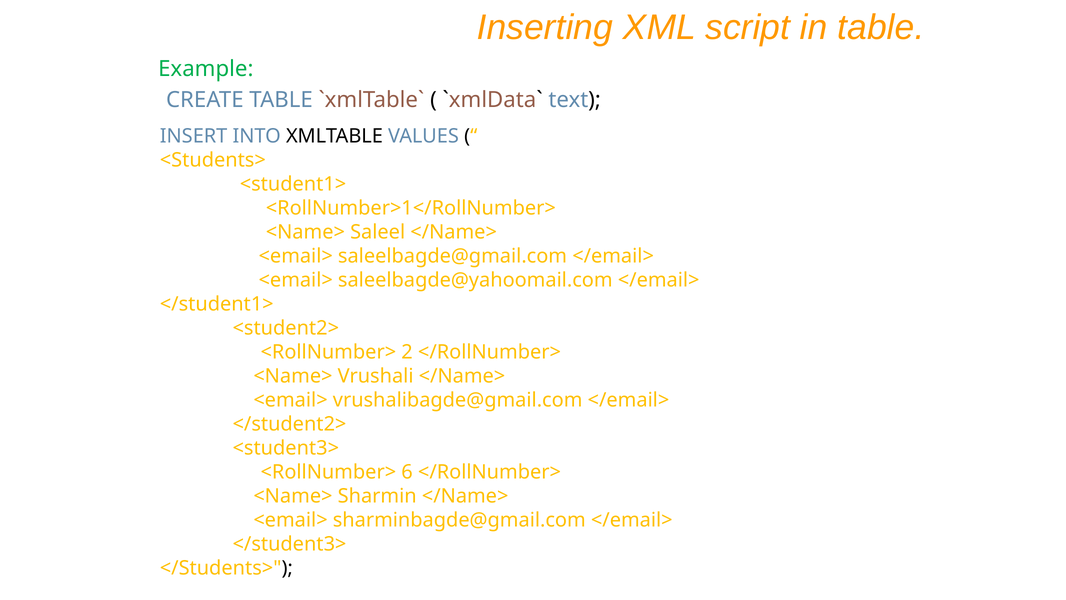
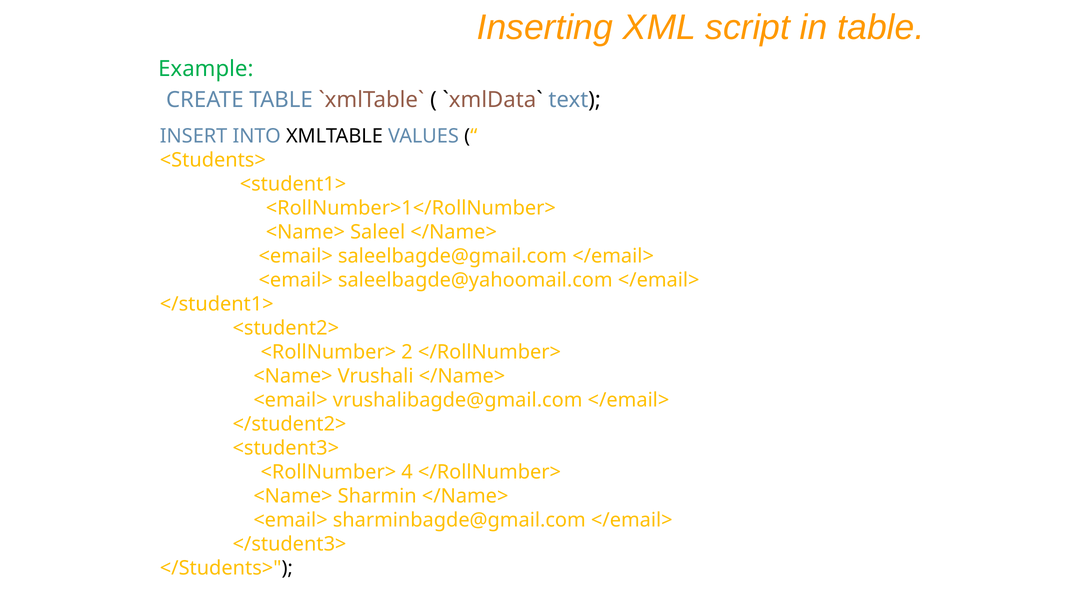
6: 6 -> 4 (407, 472)
